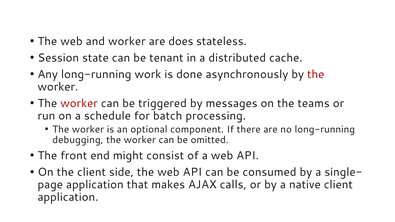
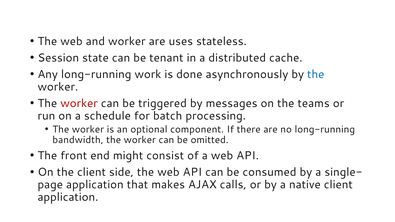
does: does -> uses (181, 41)
the colour: red -> blue (316, 74)
debugging: debugging -> bandwidth (78, 140)
